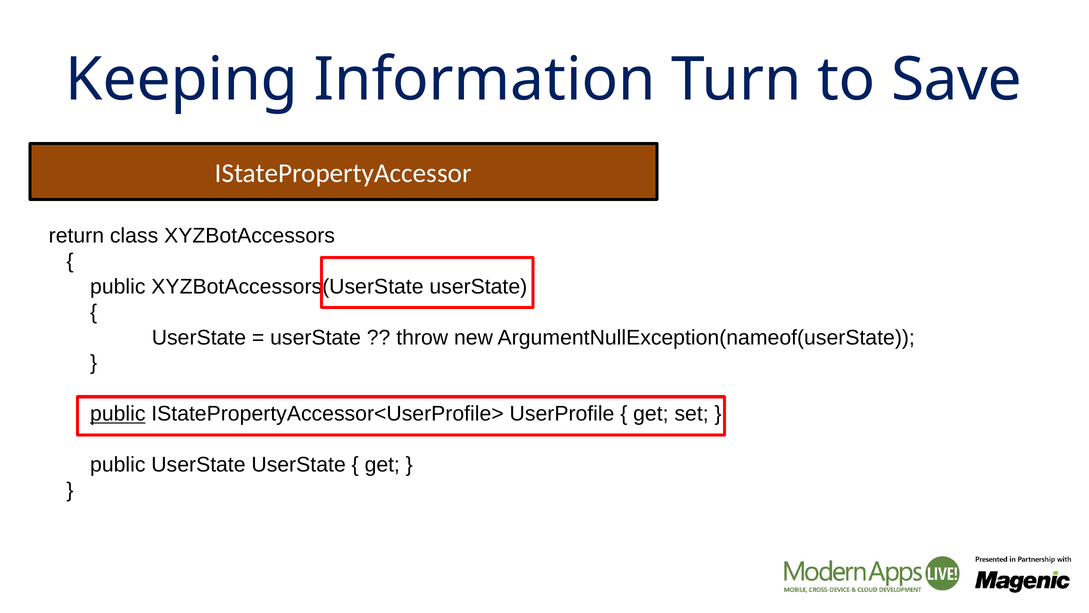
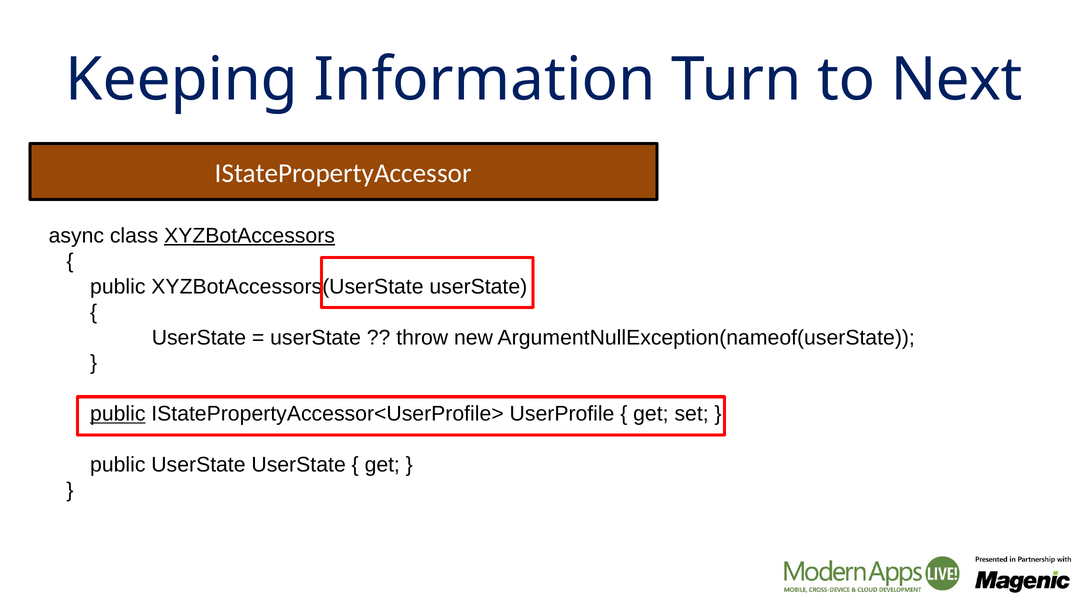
Save: Save -> Next (957, 80)
return: return -> async (76, 236)
XYZBotAccessors underline: none -> present (250, 236)
